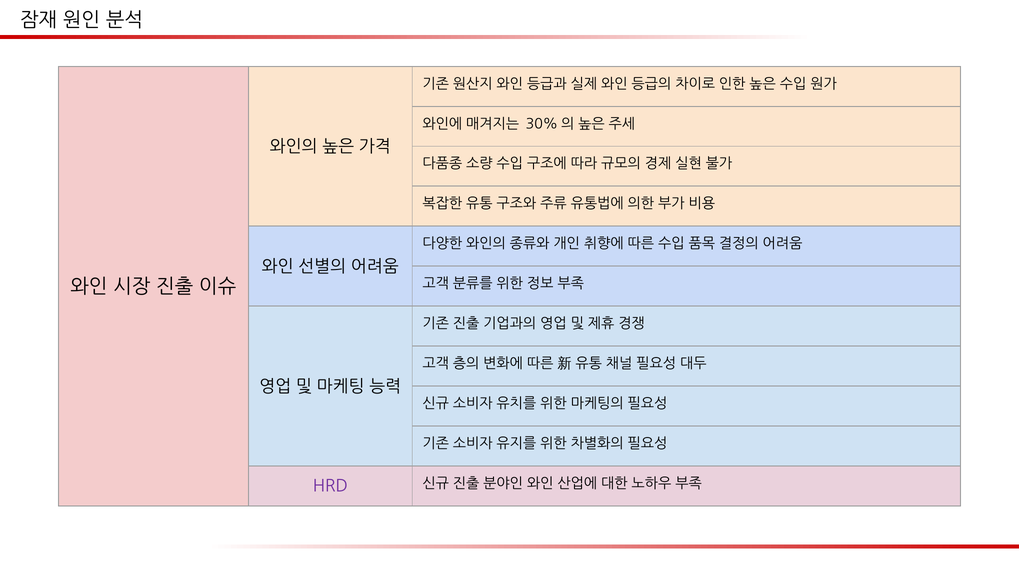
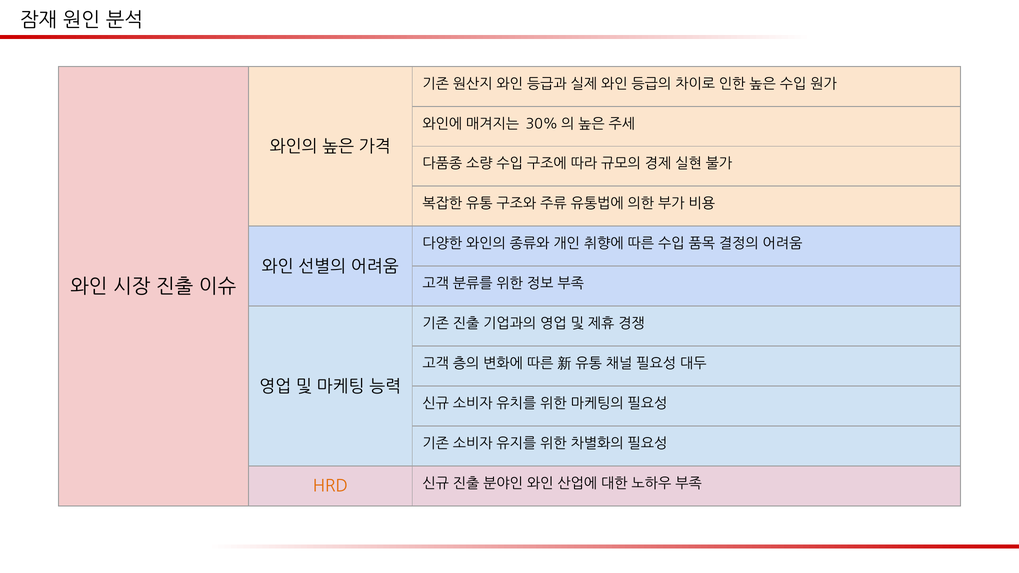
HRD colour: purple -> orange (330, 487)
